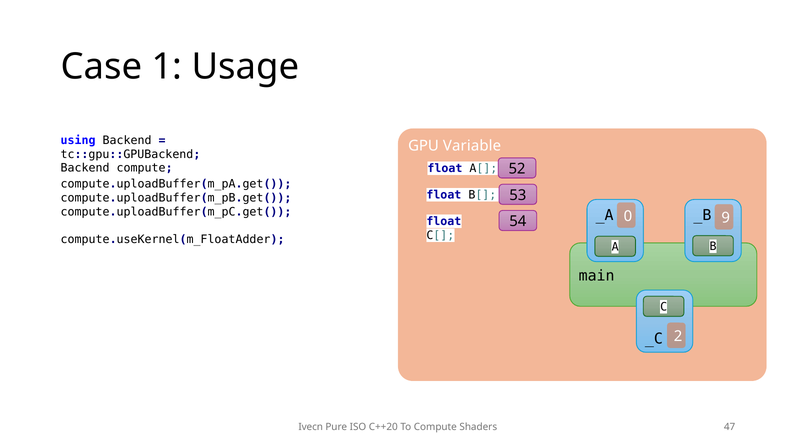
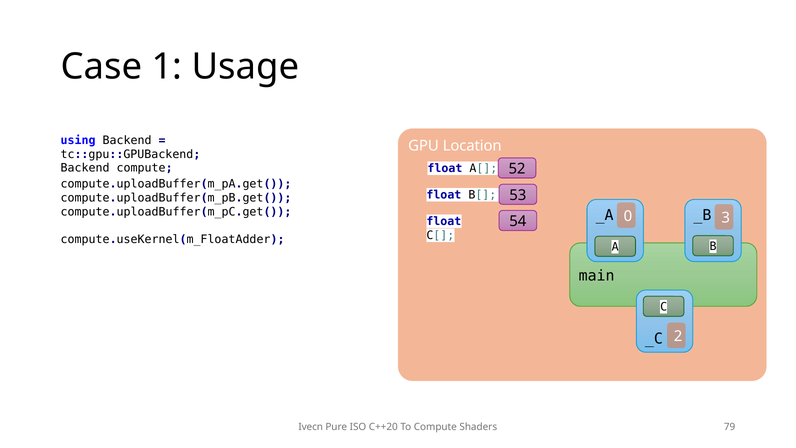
Variable: Variable -> Location (472, 146)
9: 9 -> 3 (726, 218)
47: 47 -> 79 (730, 427)
